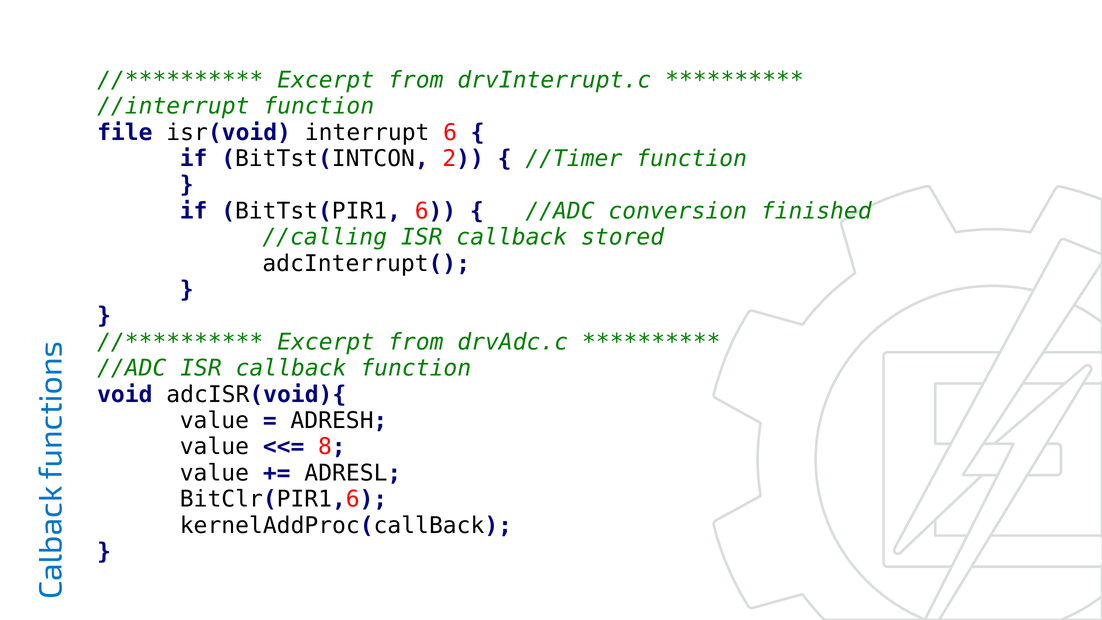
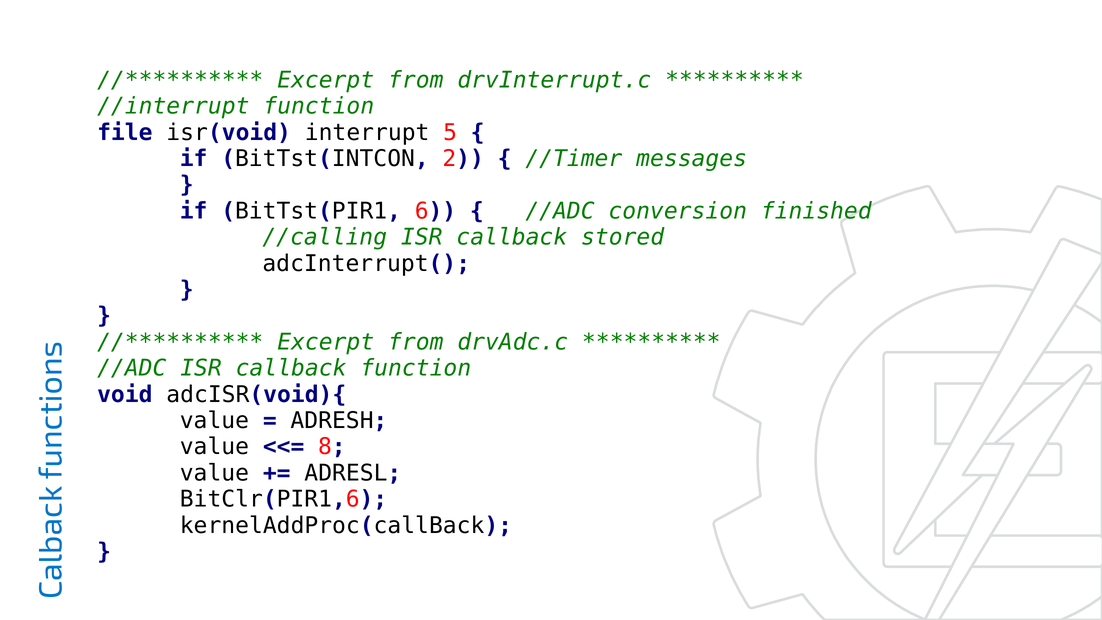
interrupt 6: 6 -> 5 (450, 132)
//Timer function: function -> messages (692, 159)
